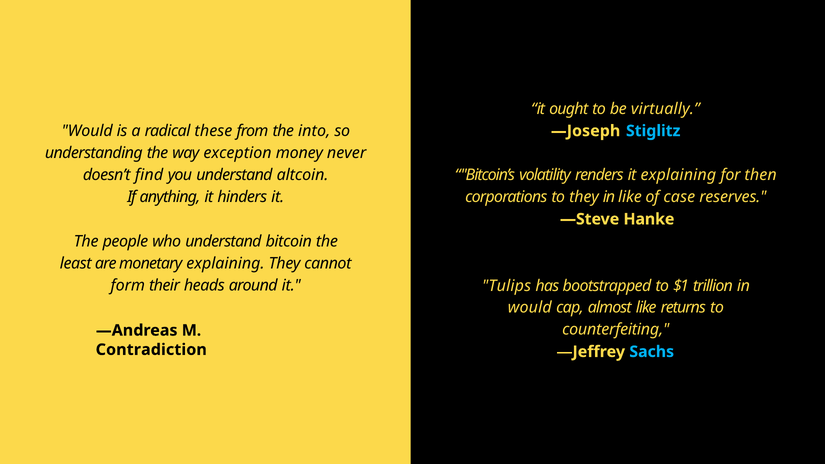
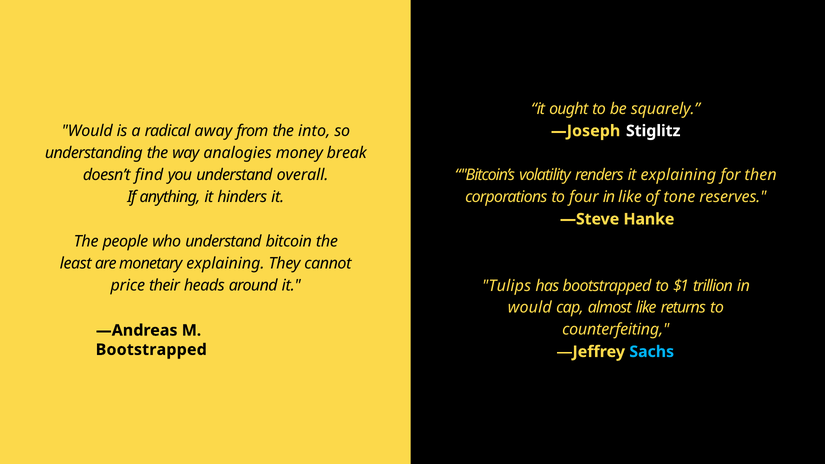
virtually: virtually -> squarely (665, 109)
these: these -> away (213, 131)
Stiglitz colour: light blue -> white (653, 131)
exception: exception -> analogies (238, 153)
never: never -> break (347, 153)
altcoin: altcoin -> overall (303, 175)
to they: they -> four (584, 197)
case: case -> tone (679, 197)
form: form -> price (128, 286)
Contradiction: Contradiction -> Bootstrapped (151, 350)
